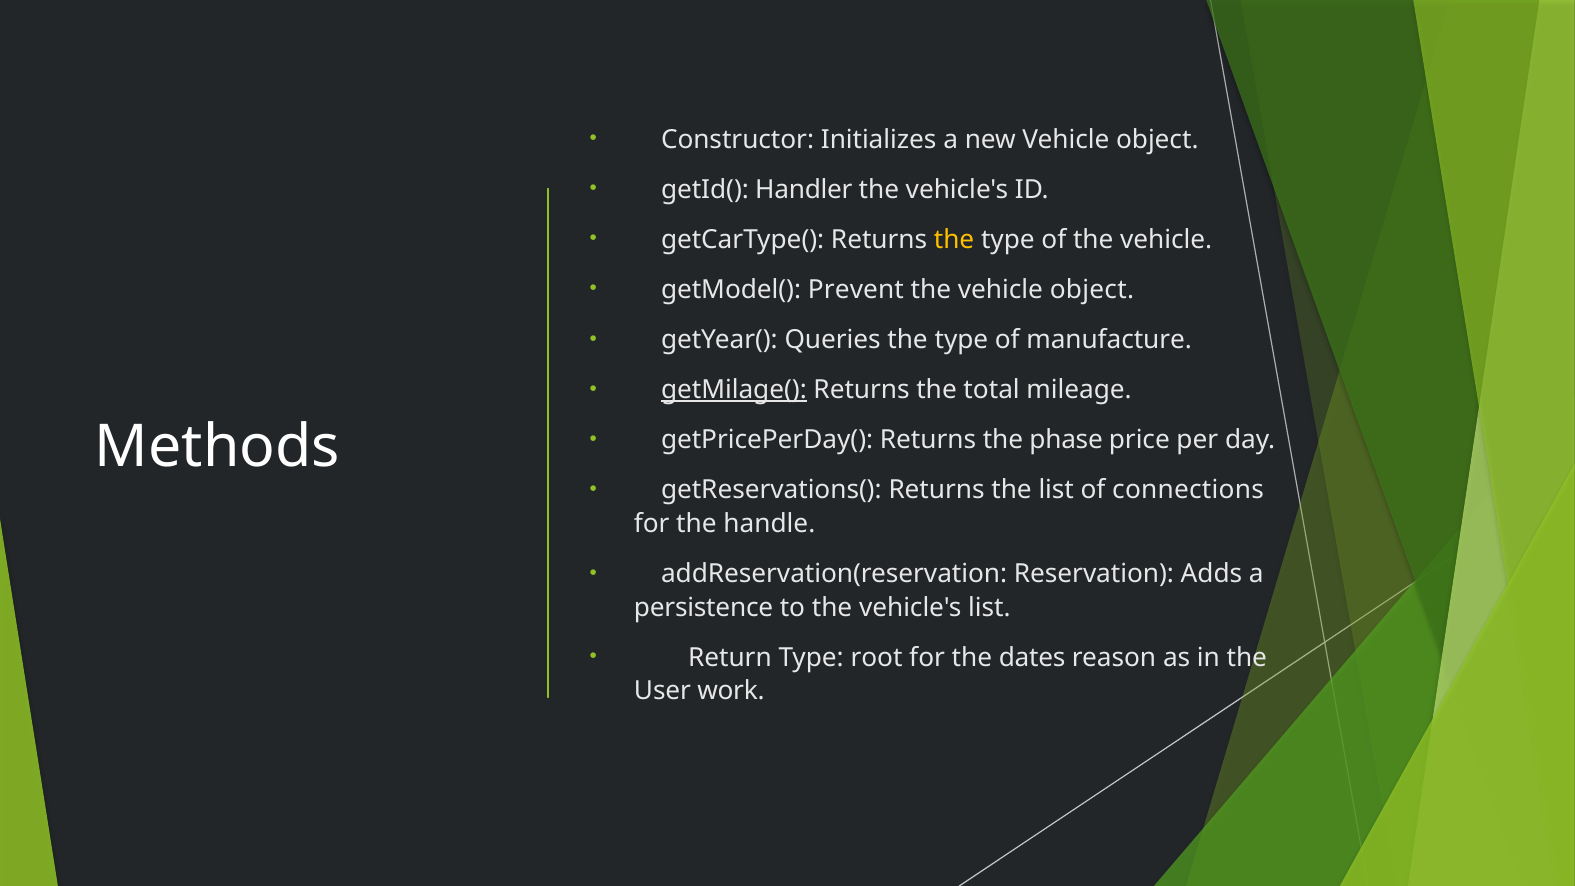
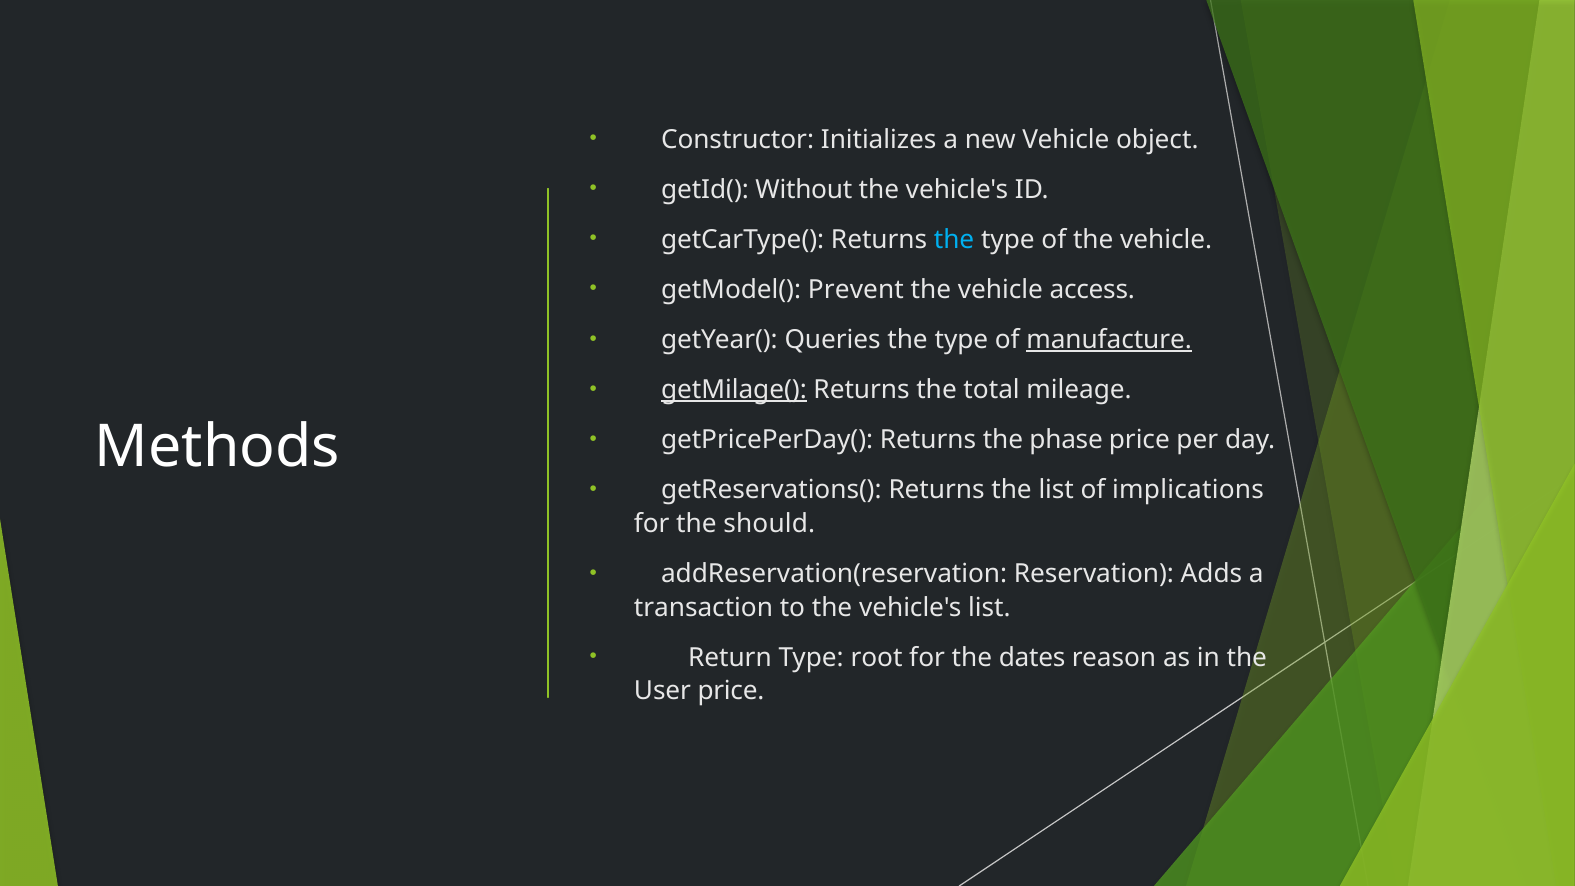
Handler: Handler -> Without (804, 189)
the colour: yellow -> light blue (954, 240)
the vehicle object: object -> access (1092, 290)
manufacture underline: none -> present (1109, 340)
connections: connections -> implications (1188, 490)
handle: handle -> should (769, 524)
persistence: persistence -> transaction (703, 607)
User work: work -> price (731, 691)
